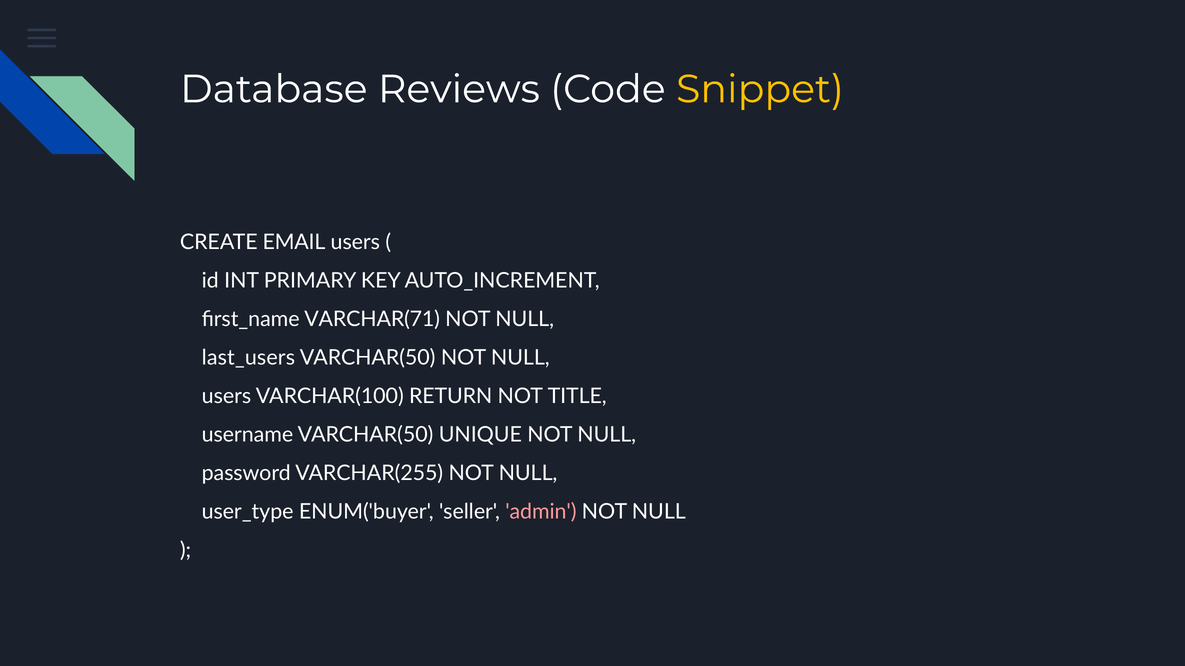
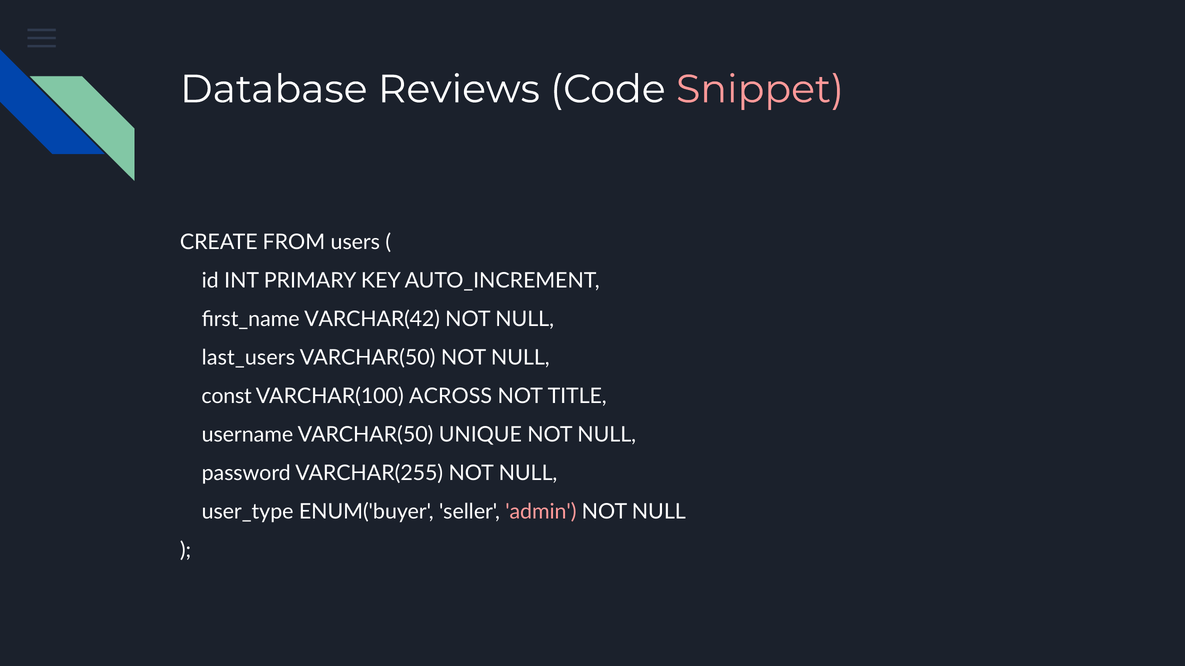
Snippet colour: yellow -> pink (760, 89)
EMAIL: EMAIL -> FROM (294, 242)
VARCHAR(71: VARCHAR(71 -> VARCHAR(42 (372, 319)
users: users -> const (227, 396)
RETURN: RETURN -> ACROSS (451, 396)
